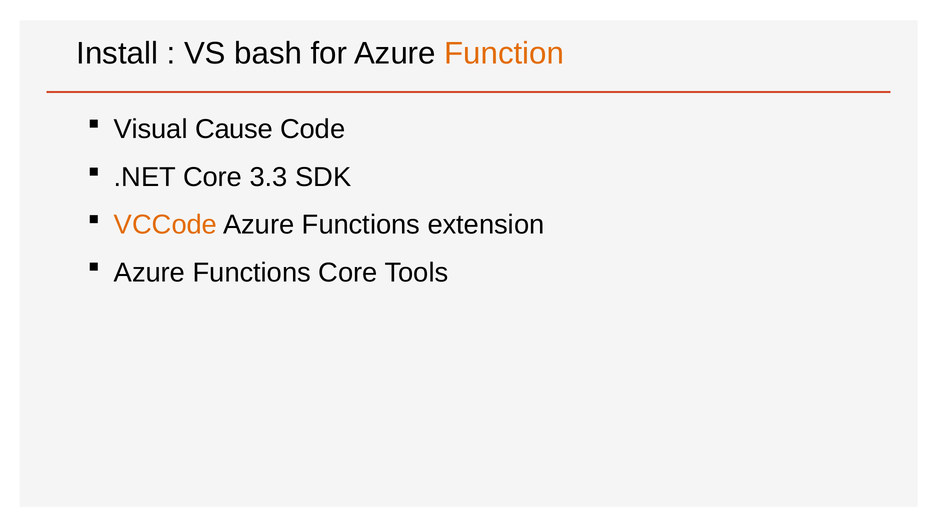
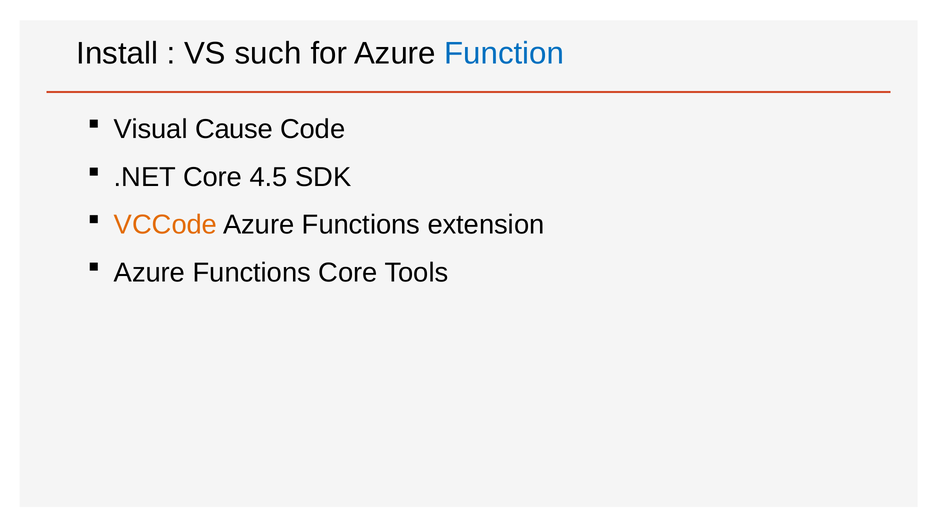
bash: bash -> such (268, 53)
Function colour: orange -> blue (504, 53)
3.3: 3.3 -> 4.5 (269, 177)
